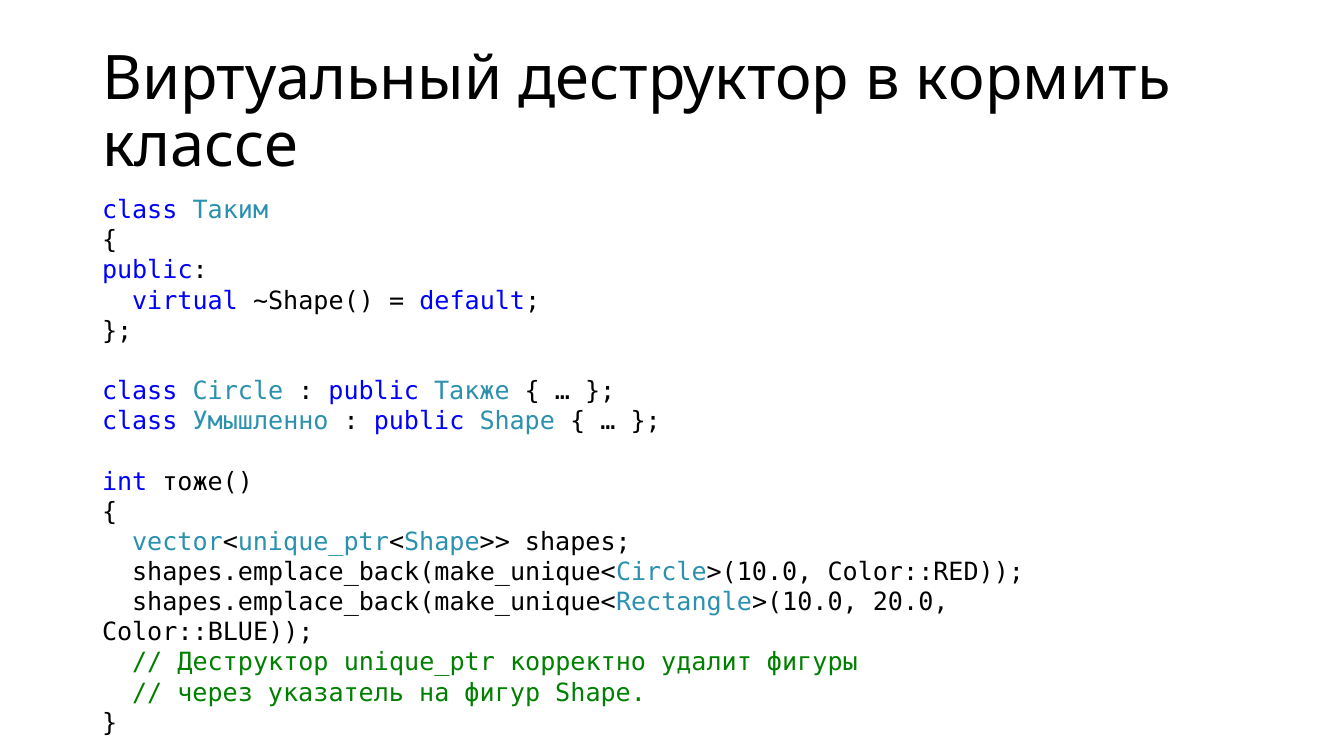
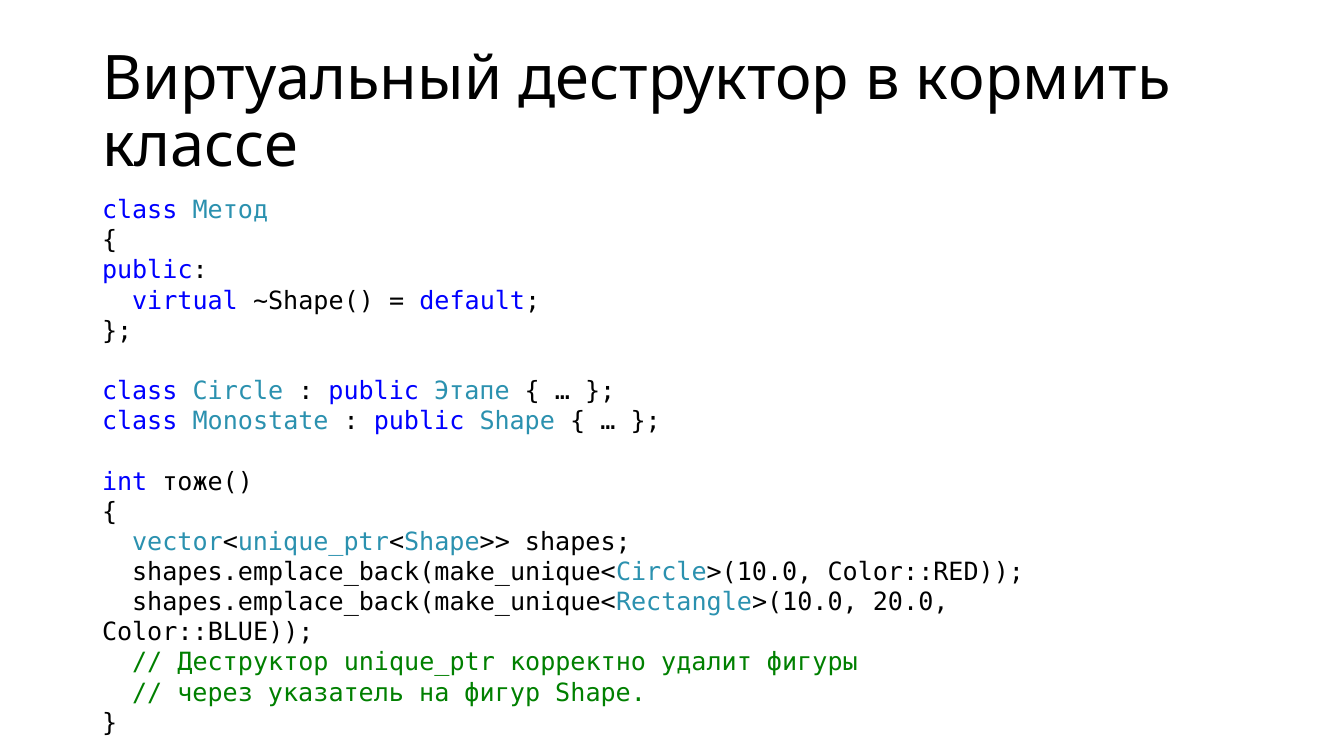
Таким: Таким -> Метод (230, 210)
Также: Также -> Этапе (472, 391)
Умышленно: Умышленно -> Monostate (261, 421)
